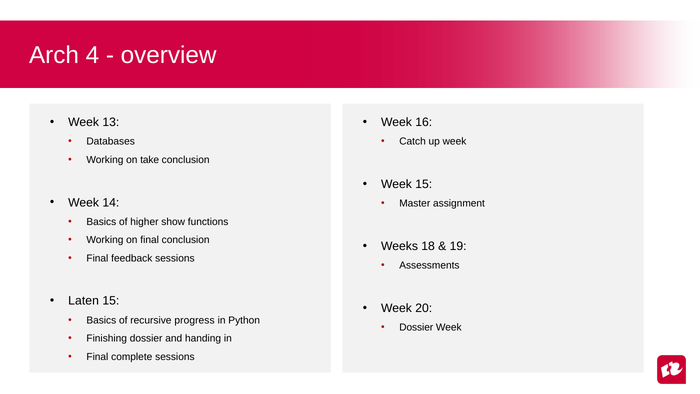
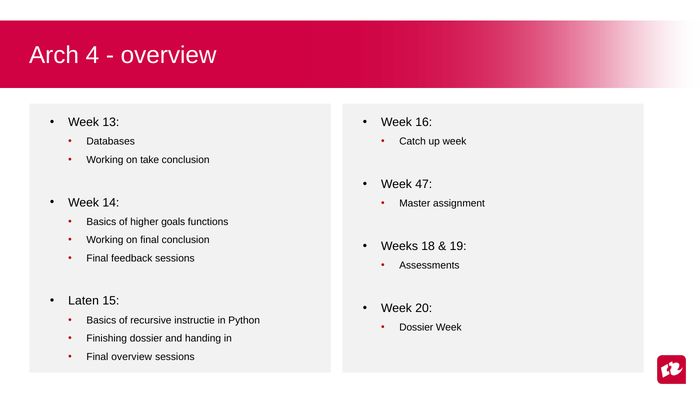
Week 15: 15 -> 47 (424, 184)
show: show -> goals (173, 222)
progress: progress -> instructie (195, 320)
Final complete: complete -> overview (132, 357)
